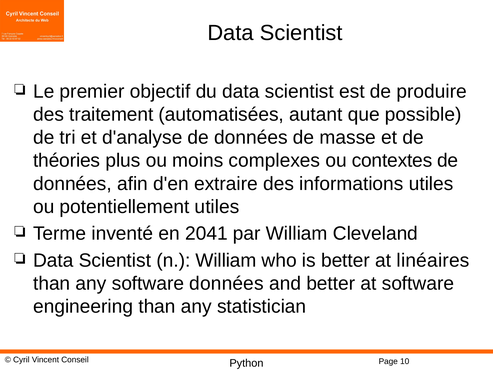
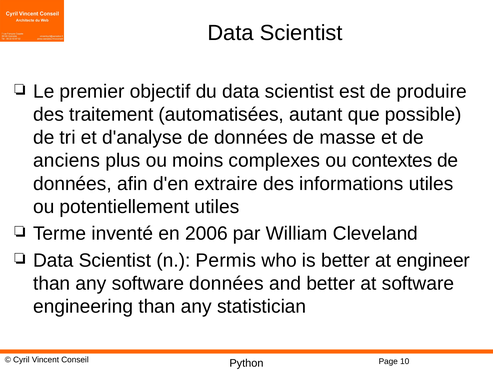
théories: théories -> anciens (67, 161)
2041: 2041 -> 2006 (206, 233)
n William: William -> Permis (226, 260)
linéaires: linéaires -> engineer (433, 260)
